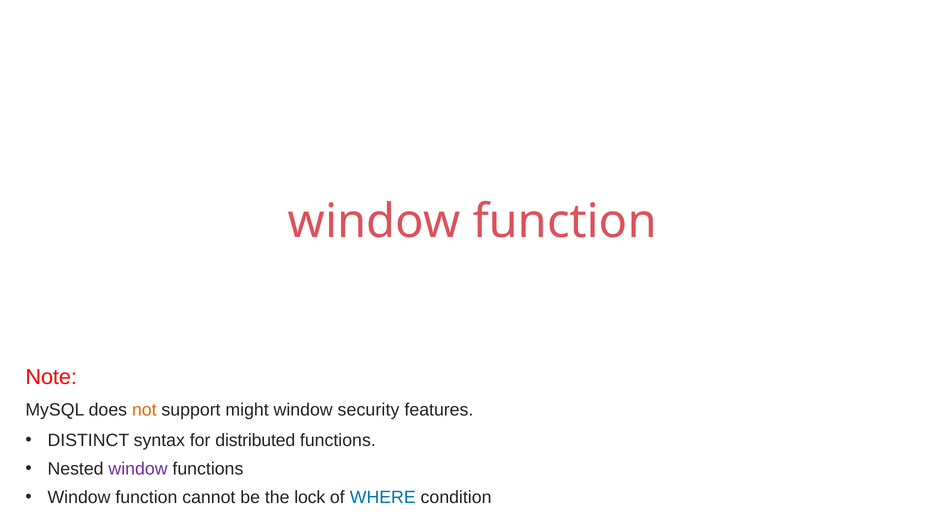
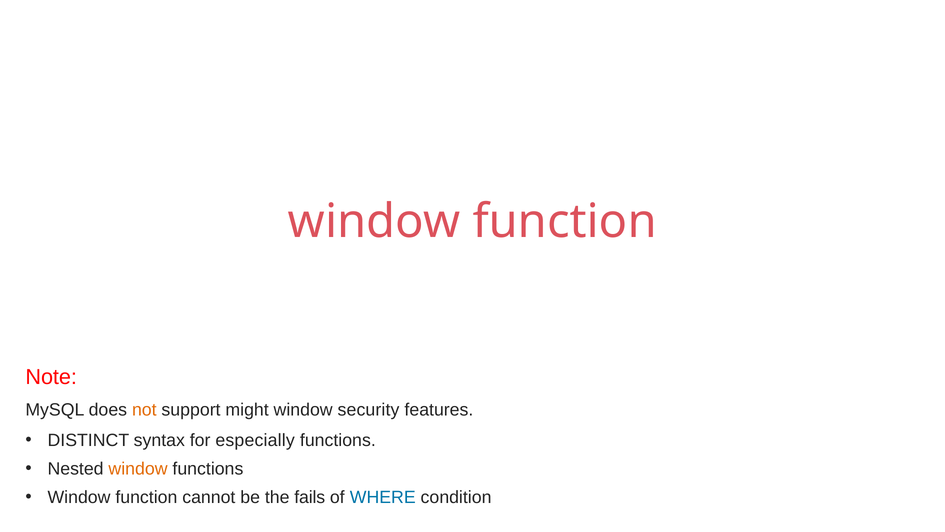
distributed: distributed -> especially (255, 440)
window colour: purple -> orange (138, 468)
lock: lock -> fails (310, 497)
